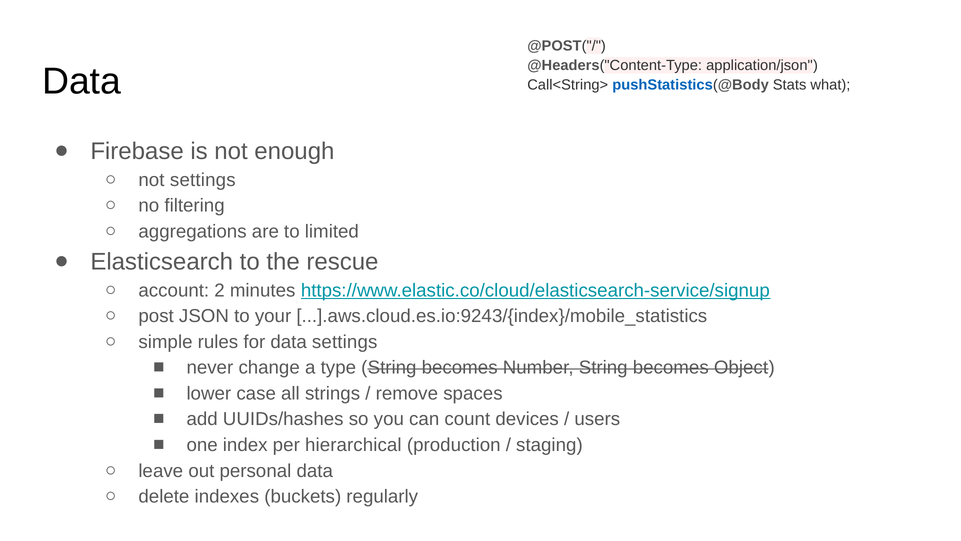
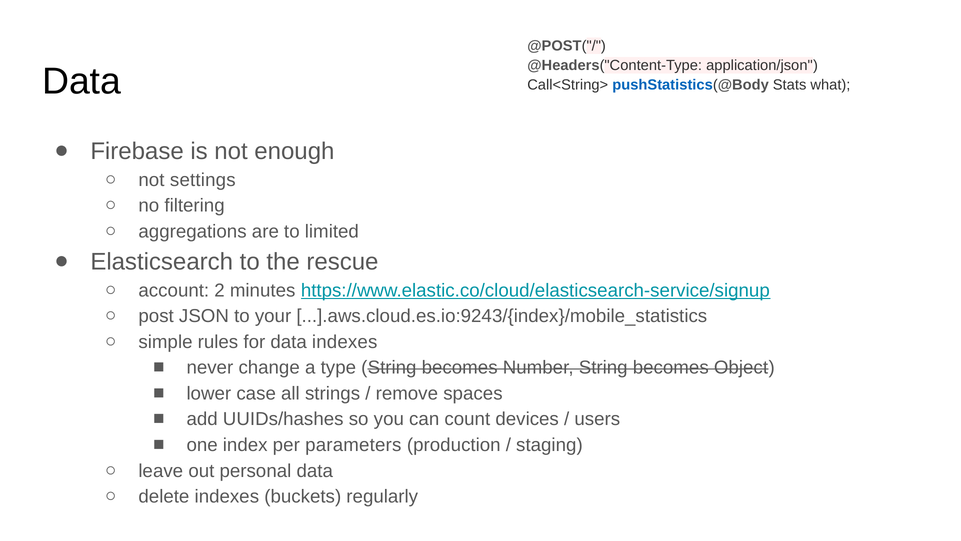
data settings: settings -> indexes (345, 342)
hierarchical: hierarchical -> parameters (353, 445)
